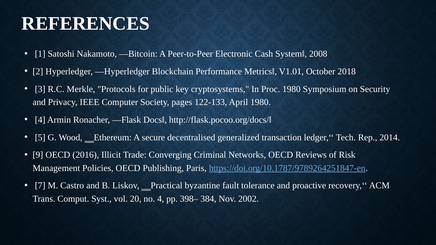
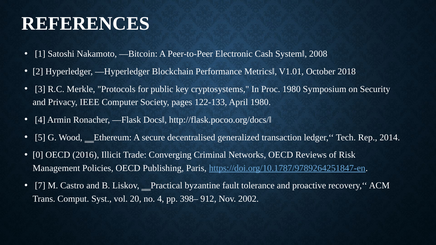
9: 9 -> 0 (38, 155)
384: 384 -> 912 (208, 199)
